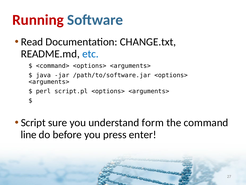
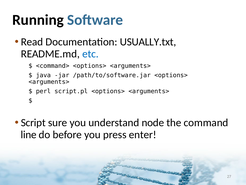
Running colour: red -> black (38, 20)
CHANGE.txt: CHANGE.txt -> USUALLY.txt (148, 42)
form: form -> node (153, 122)
